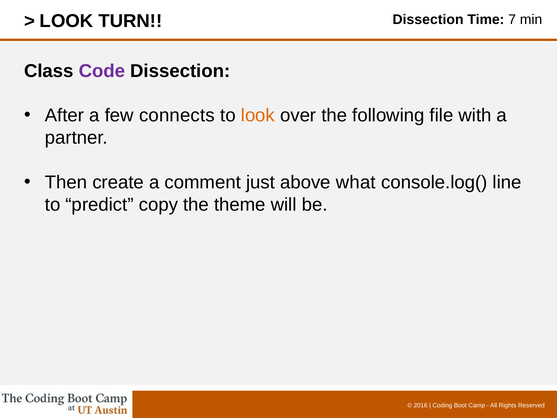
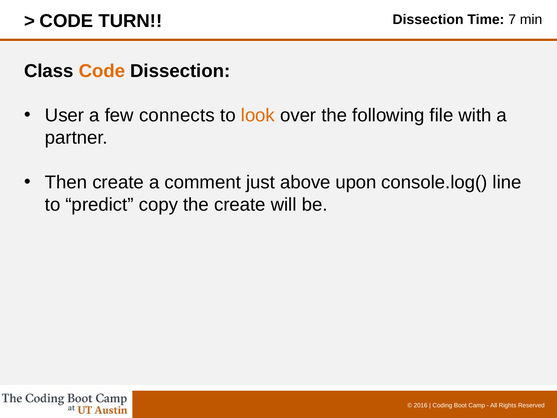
LOOK: LOOK -> CODE (66, 21)
Code colour: purple -> orange (102, 71)
After: After -> User (65, 115)
what: what -> upon (356, 182)
the theme: theme -> create (240, 205)
